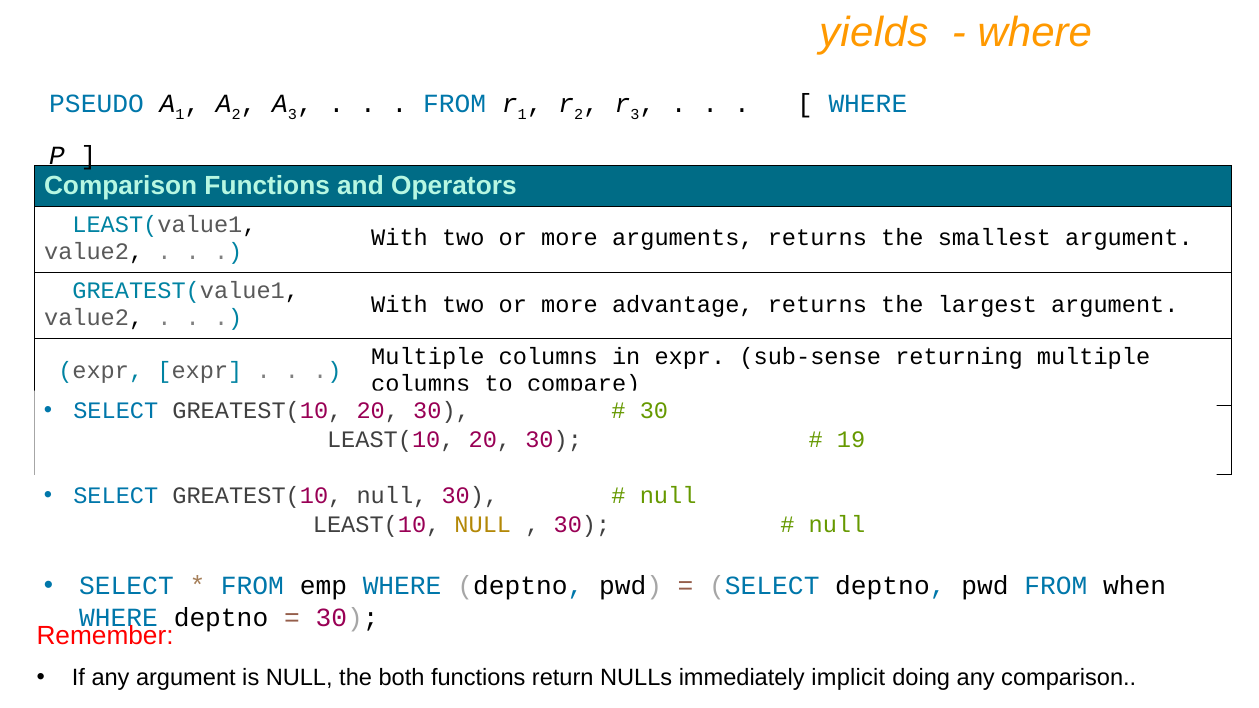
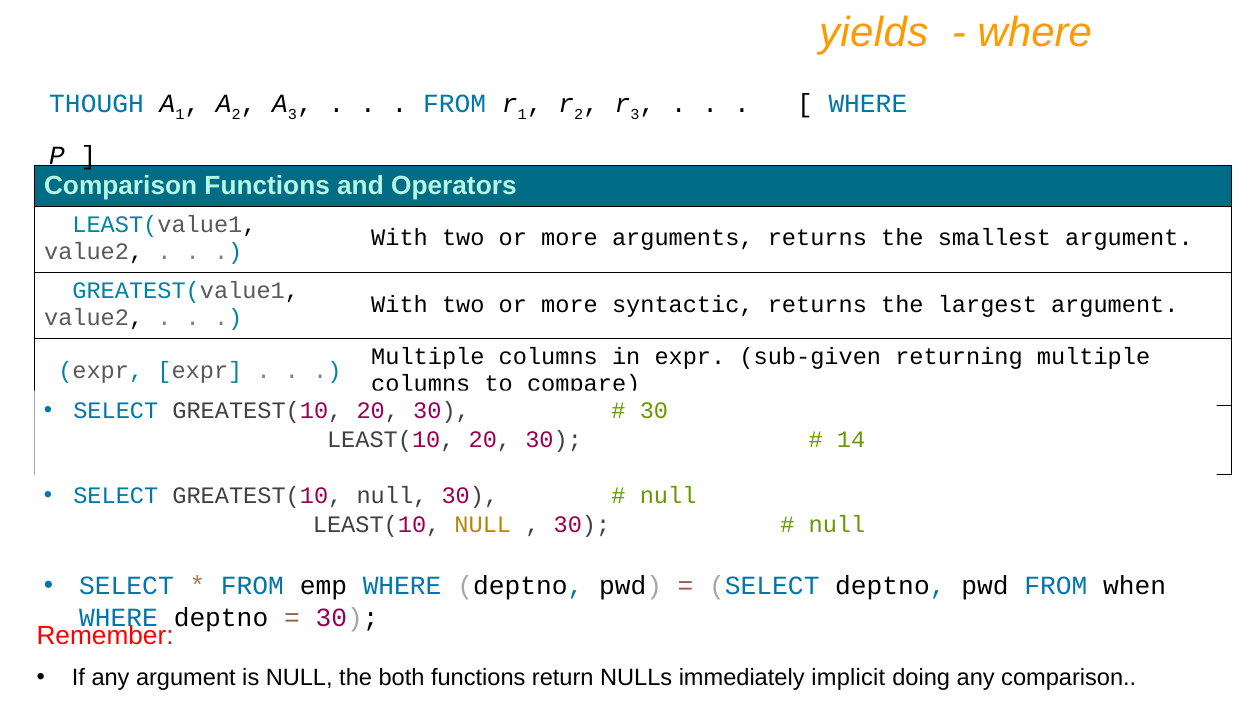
PSEUDO: PSEUDO -> THOUGH (97, 104)
advantage: advantage -> syntactic (683, 304)
sub-sense: sub-sense -> sub-given (810, 357)
19: 19 -> 14 (851, 440)
